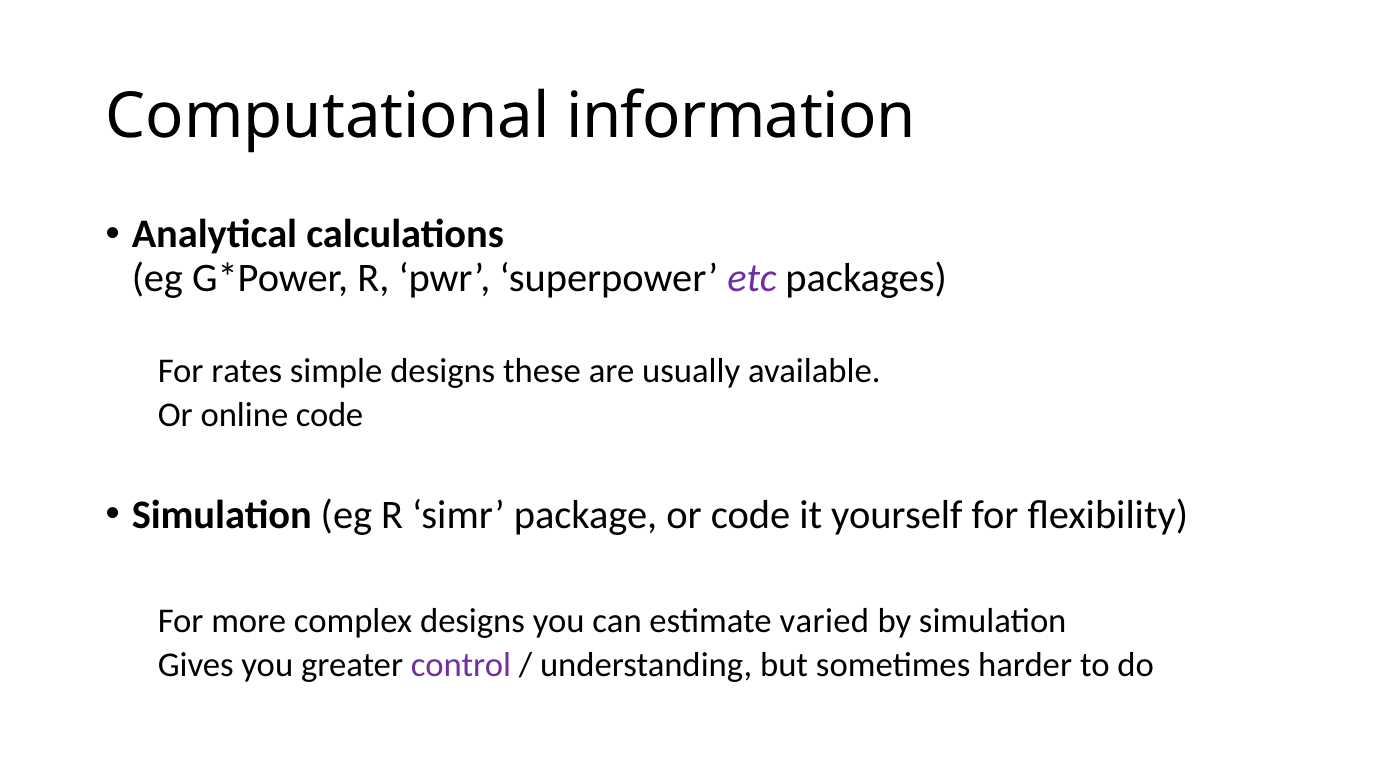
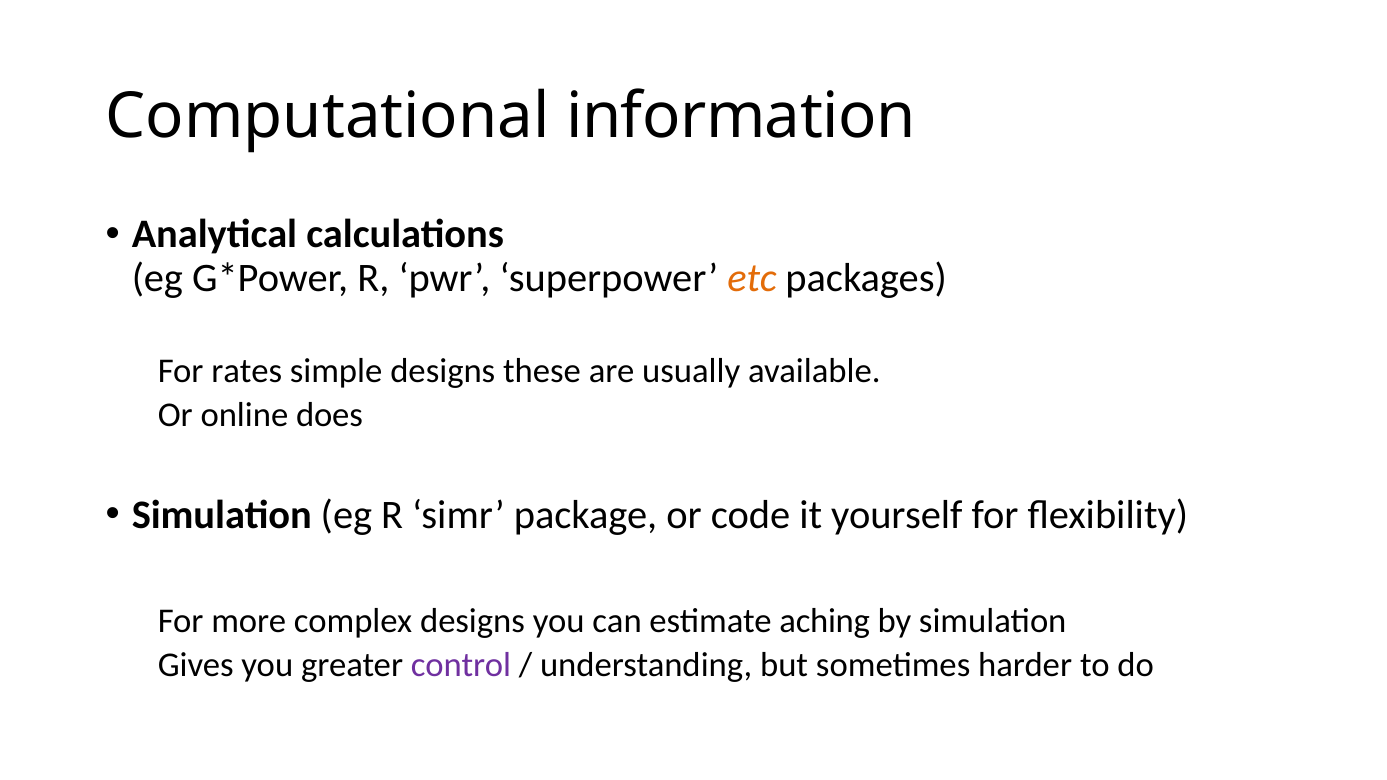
etc colour: purple -> orange (752, 278)
online code: code -> does (329, 415)
varied: varied -> aching (825, 621)
